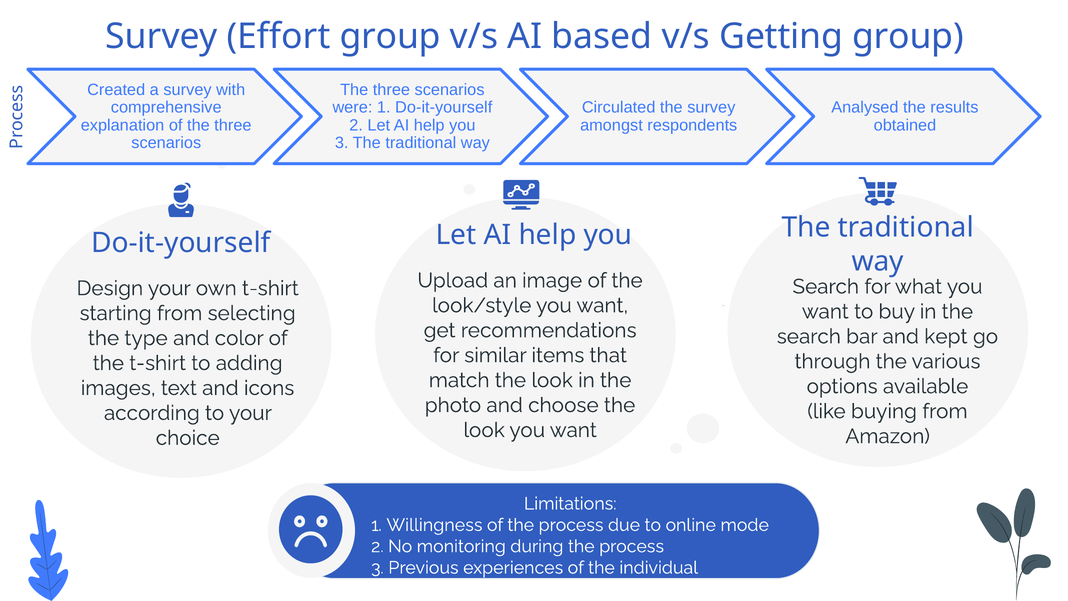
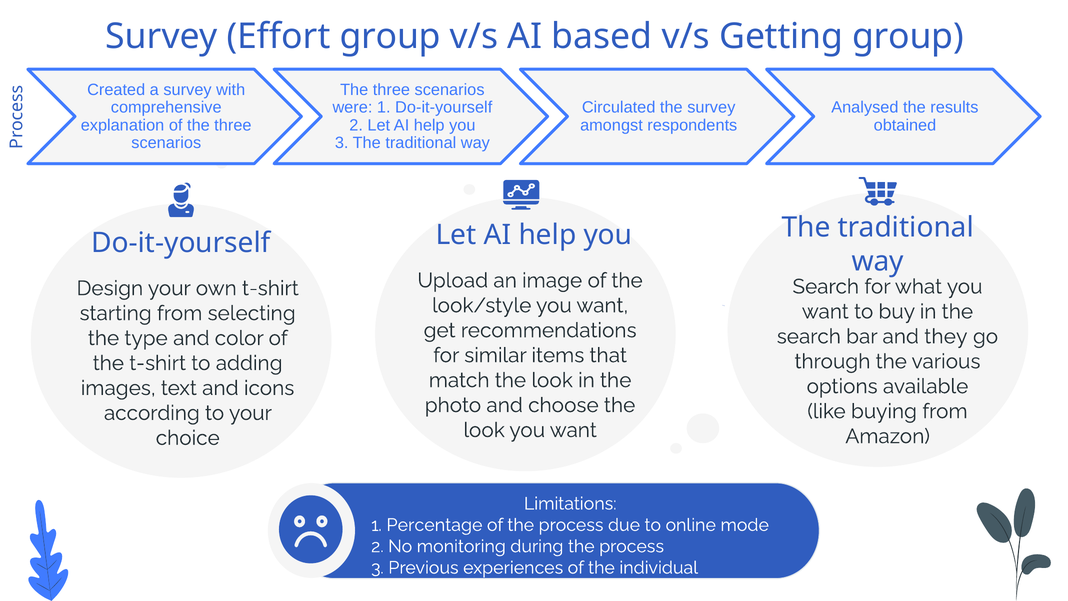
kept: kept -> they (946, 336)
Willingness: Willingness -> Percentage (434, 525)
